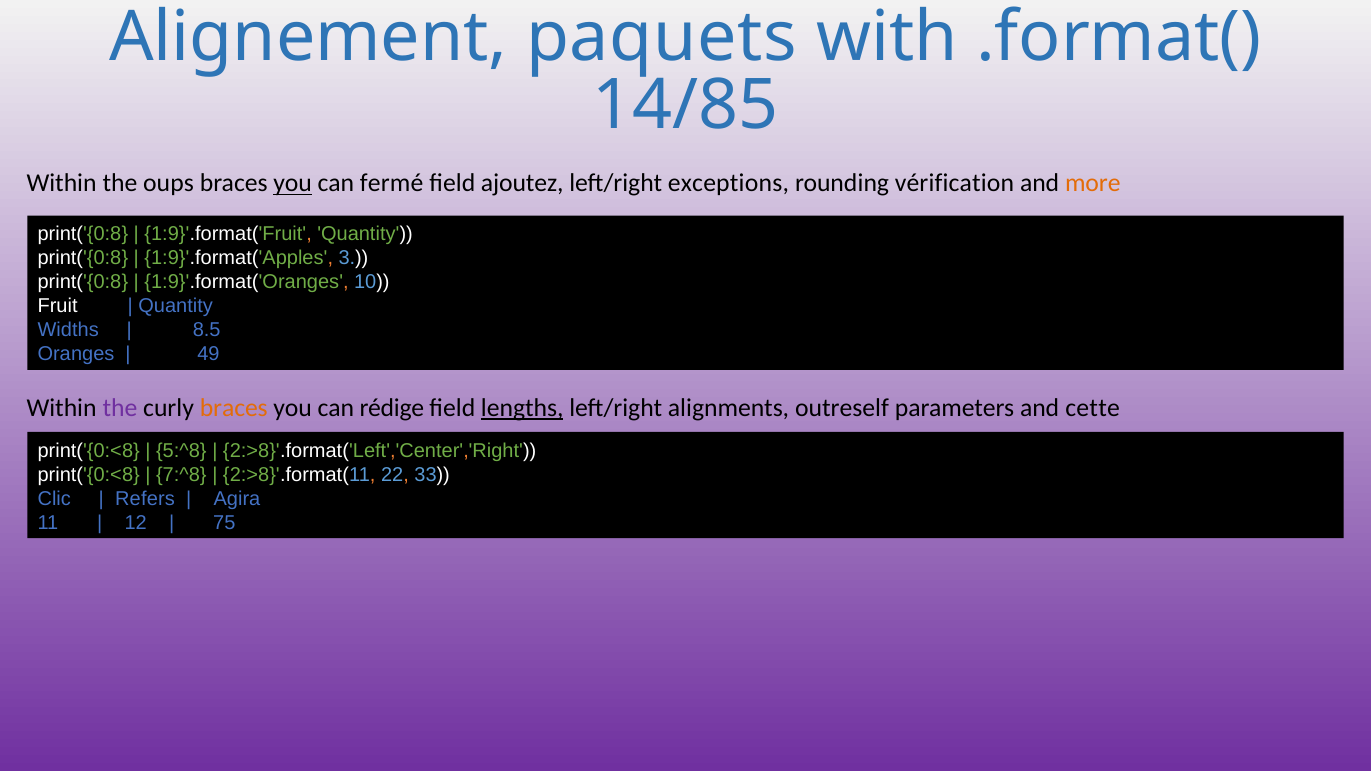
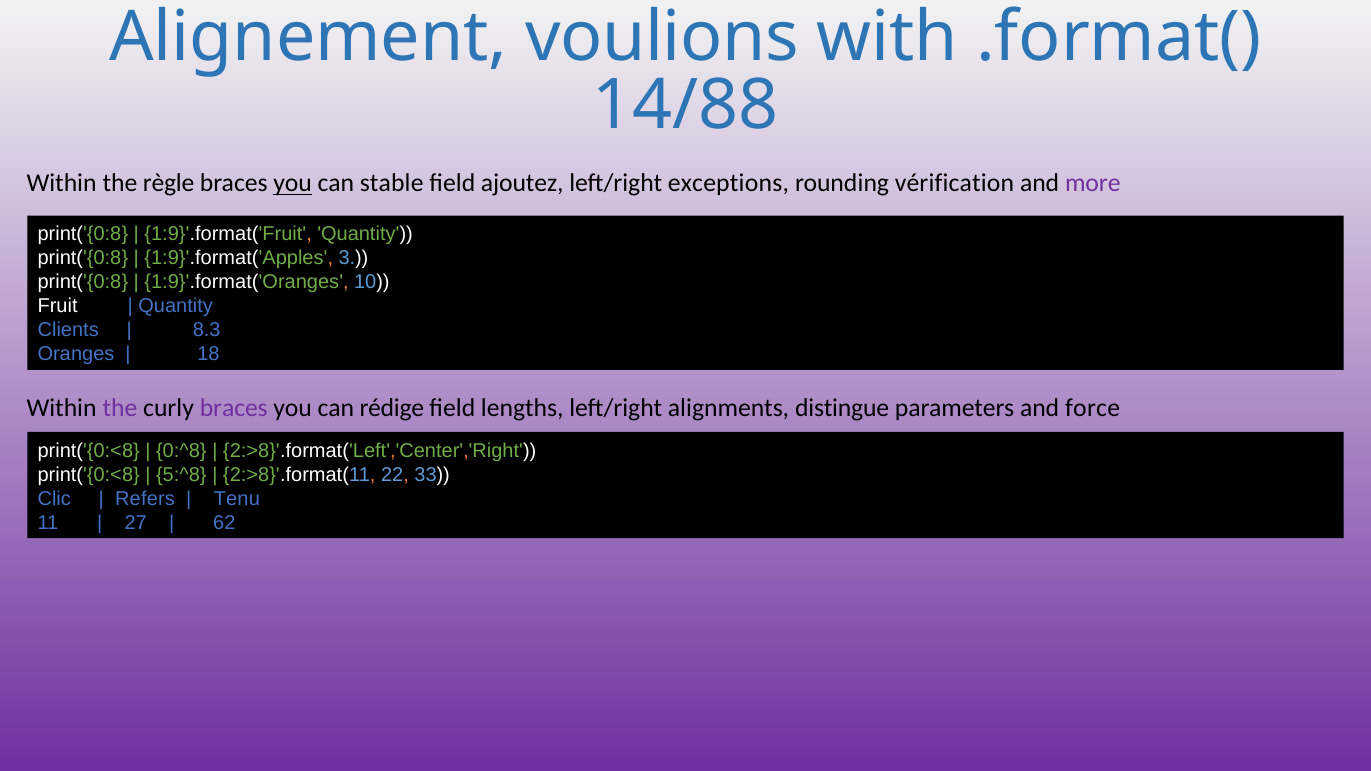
paquets: paquets -> voulions (662, 38)
14/85: 14/85 -> 14/88 (686, 106)
oups: oups -> règle (169, 183)
fermé: fermé -> stable (392, 183)
more colour: orange -> purple (1093, 183)
Widths: Widths -> Clients (68, 330)
8.5: 8.5 -> 8.3 (207, 330)
49: 49 -> 18 (208, 354)
braces colour: orange -> purple (234, 408)
lengths underline: present -> none (522, 408)
outreself: outreself -> distingue (842, 408)
cette: cette -> force (1093, 408)
5:^8: 5:^8 -> 0:^8 (181, 451)
7:^8: 7:^8 -> 5:^8 (181, 475)
Agira: Agira -> Tenu (237, 499)
12: 12 -> 27 (136, 523)
75: 75 -> 62 (224, 523)
